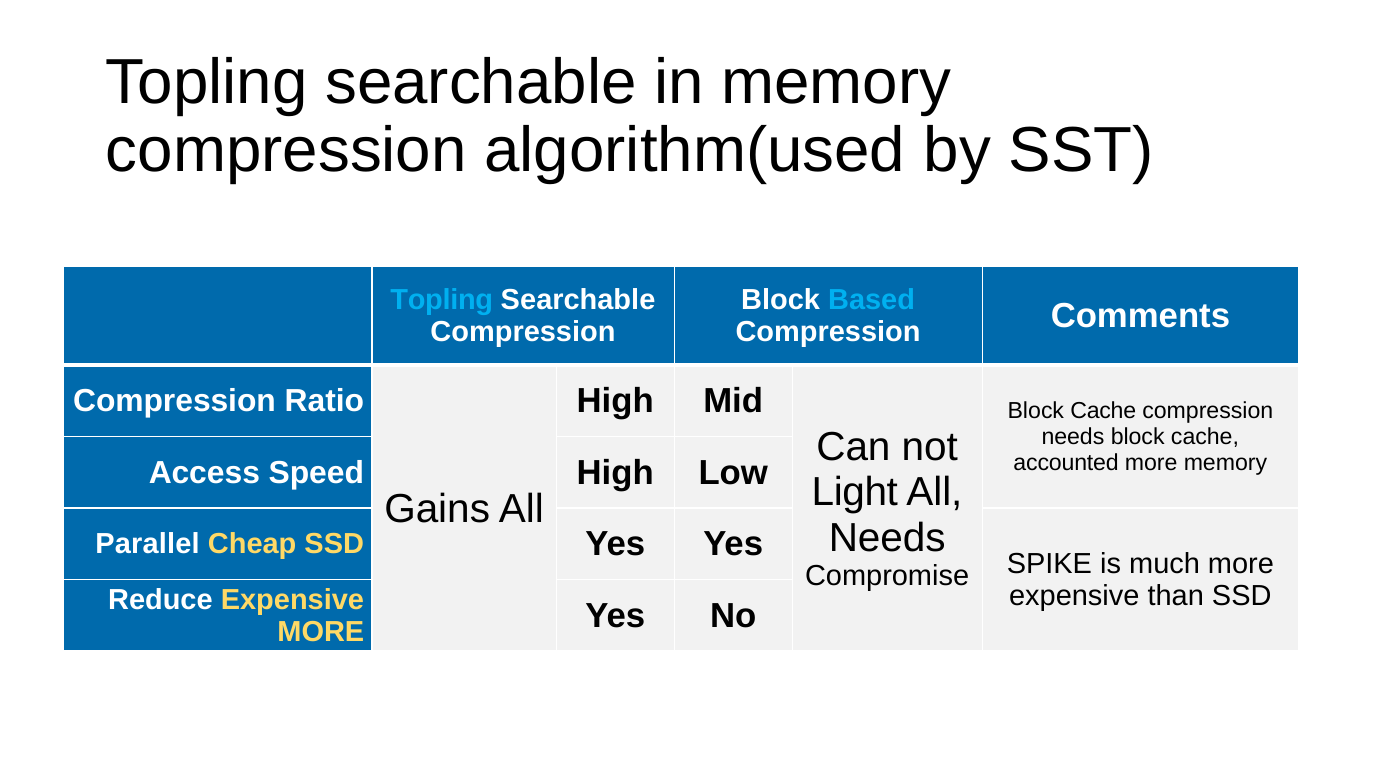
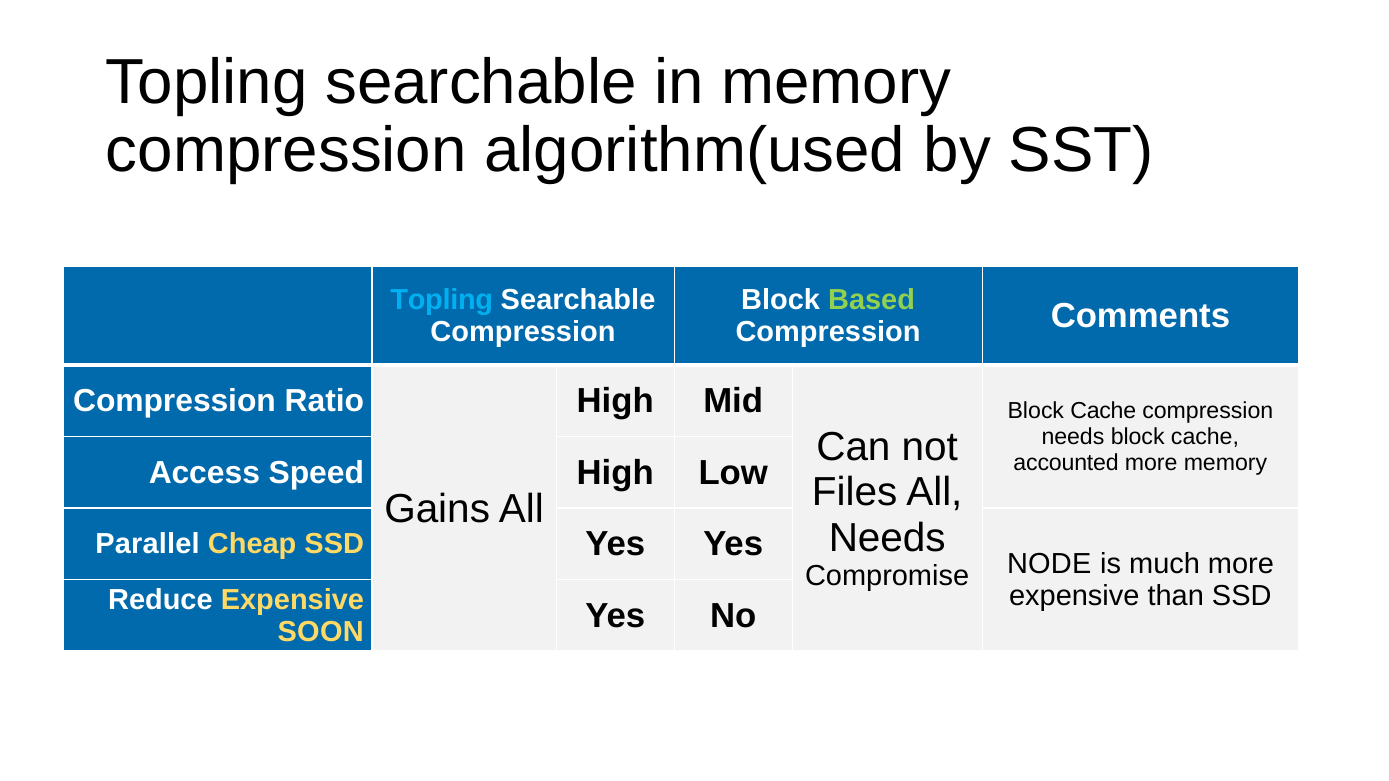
Based colour: light blue -> light green (872, 300)
Light: Light -> Files (855, 493)
SPIKE: SPIKE -> NODE (1049, 564)
MORE: MORE -> SOON (321, 632)
